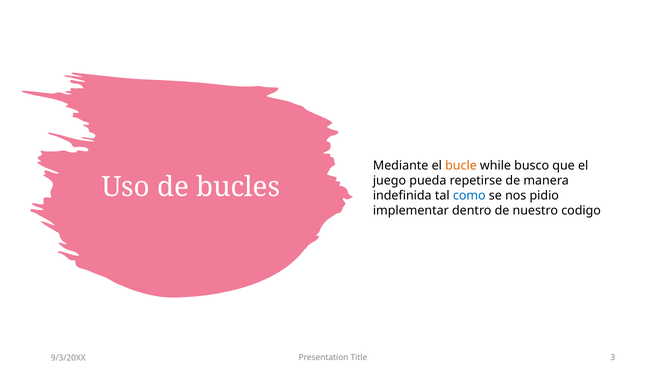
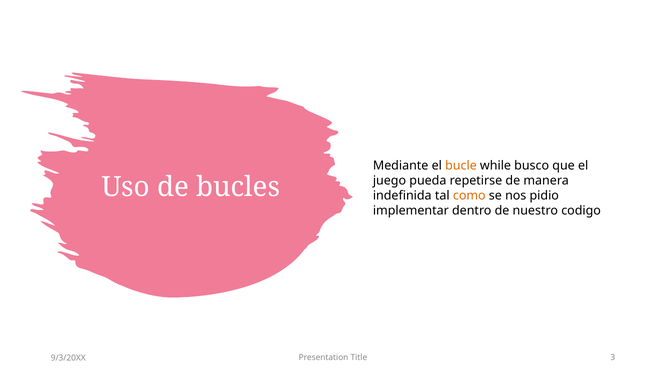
como colour: blue -> orange (469, 196)
